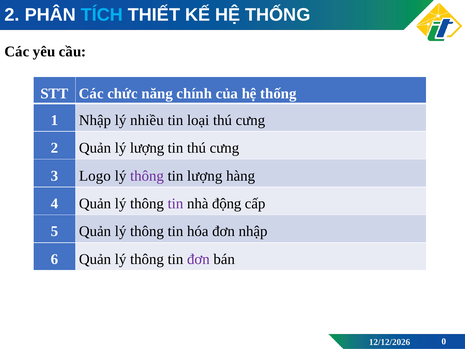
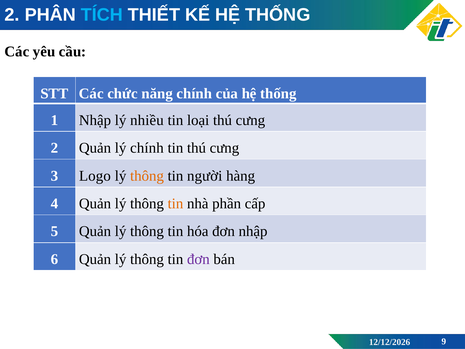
lý lượng: lượng -> chính (147, 148)
thông colour: purple -> orange (147, 176)
tin lượng: lượng -> người (205, 176)
tin colour: purple -> orange (175, 203)
động: động -> phần (227, 203)
0: 0 -> 9 (444, 341)
